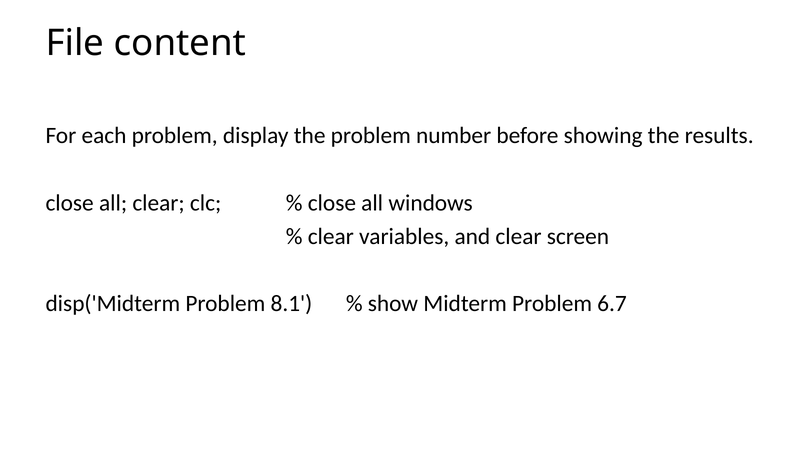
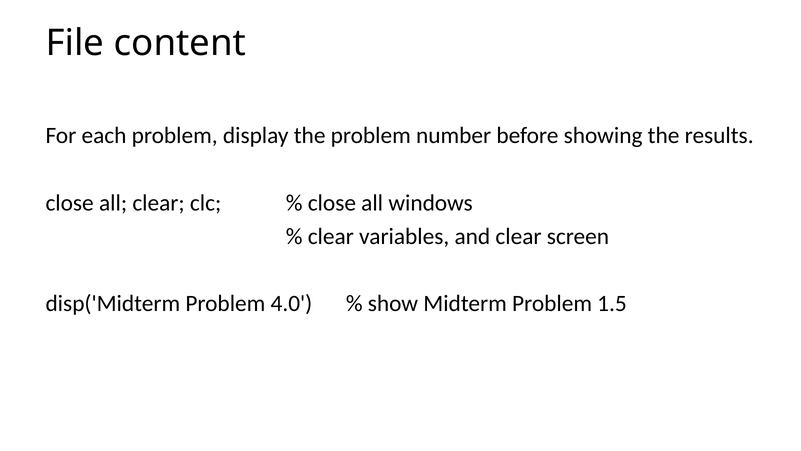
8.1: 8.1 -> 4.0 (291, 303)
6.7: 6.7 -> 1.5 (612, 303)
